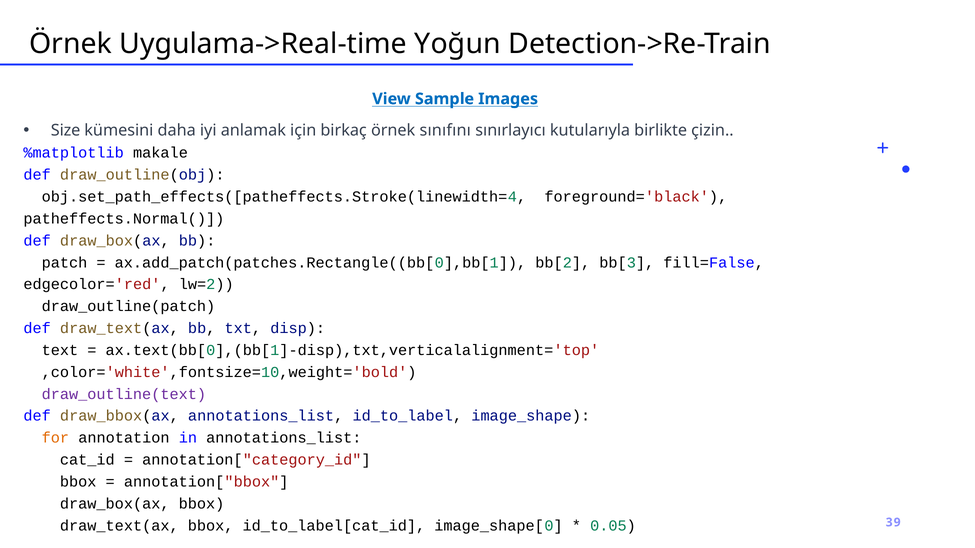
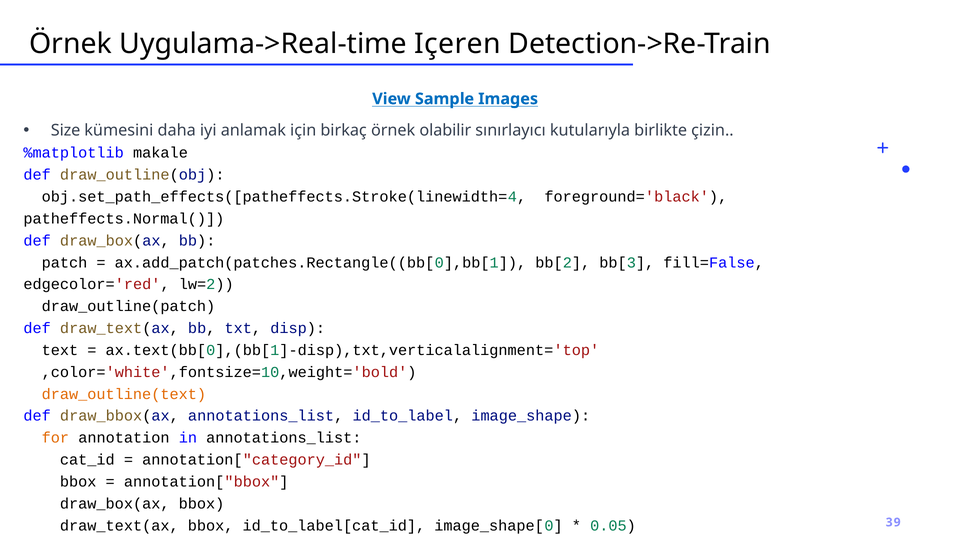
Yoğun: Yoğun -> Içeren (458, 44)
sınıfını: sınıfını -> olabilir (445, 131)
draw_outline(text colour: purple -> orange (124, 394)
